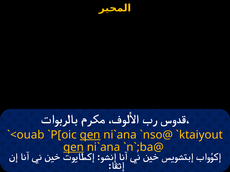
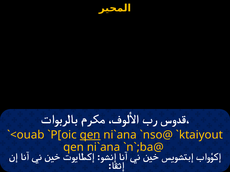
qen underline: present -> none (74, 148)
